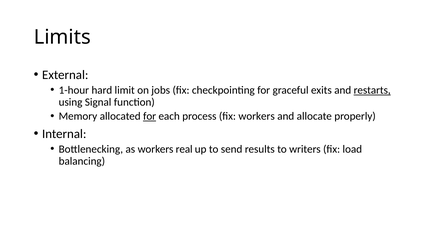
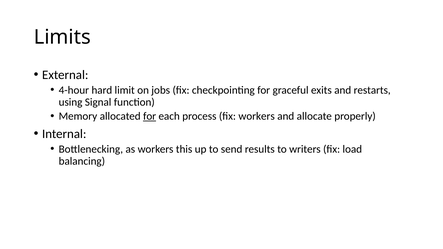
1-hour: 1-hour -> 4-hour (74, 90)
restarts underline: present -> none (372, 90)
real: real -> this (184, 149)
